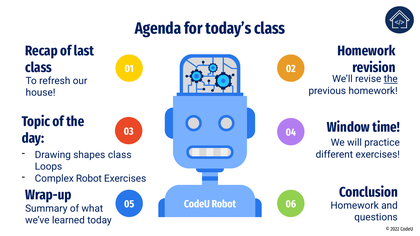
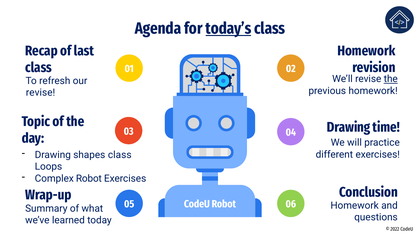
today’s underline: none -> present (228, 29)
house: house -> revise (41, 93)
Window: Window -> Drawing (349, 127)
